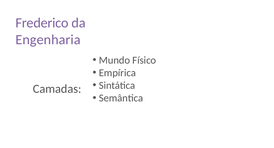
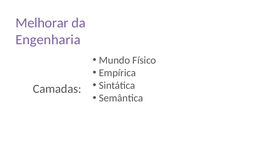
Frederico: Frederico -> Melhorar (42, 23)
